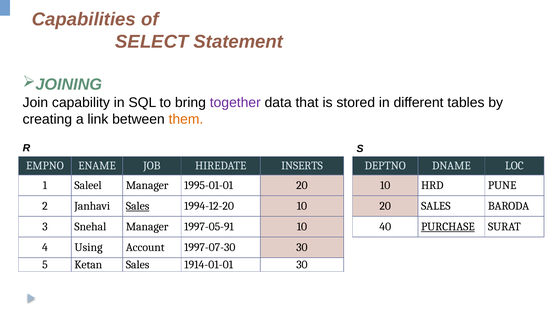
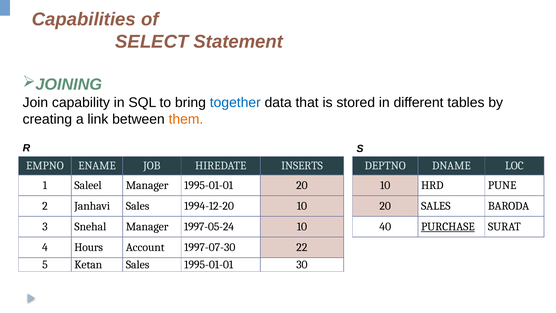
together colour: purple -> blue (235, 102)
Sales underline: present -> none (138, 206)
1997-05-91: 1997-05-91 -> 1997-05-24 (209, 226)
Using: Using -> Hours (89, 247)
1997-07-30 30: 30 -> 22 (302, 247)
Sales 1914-01-01: 1914-01-01 -> 1995-01-01 (209, 264)
